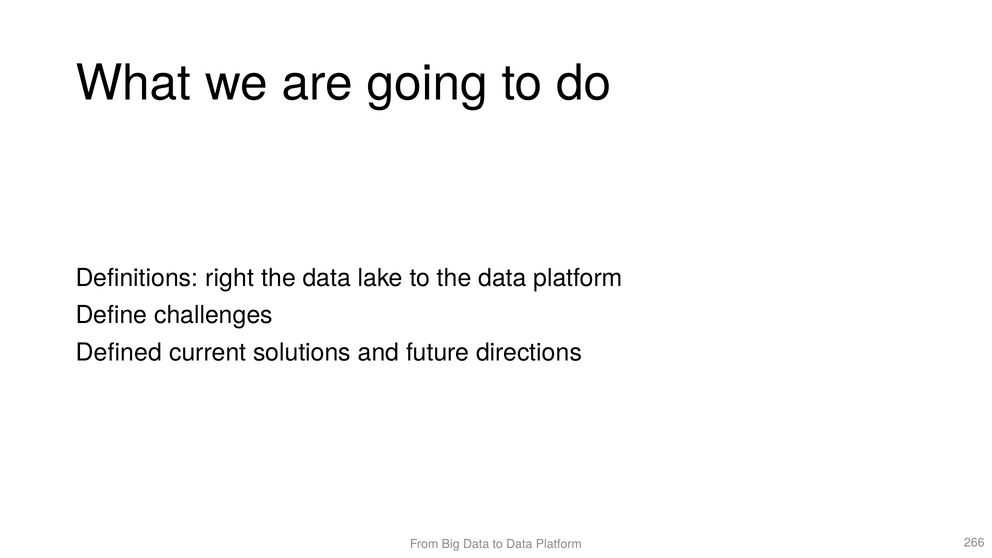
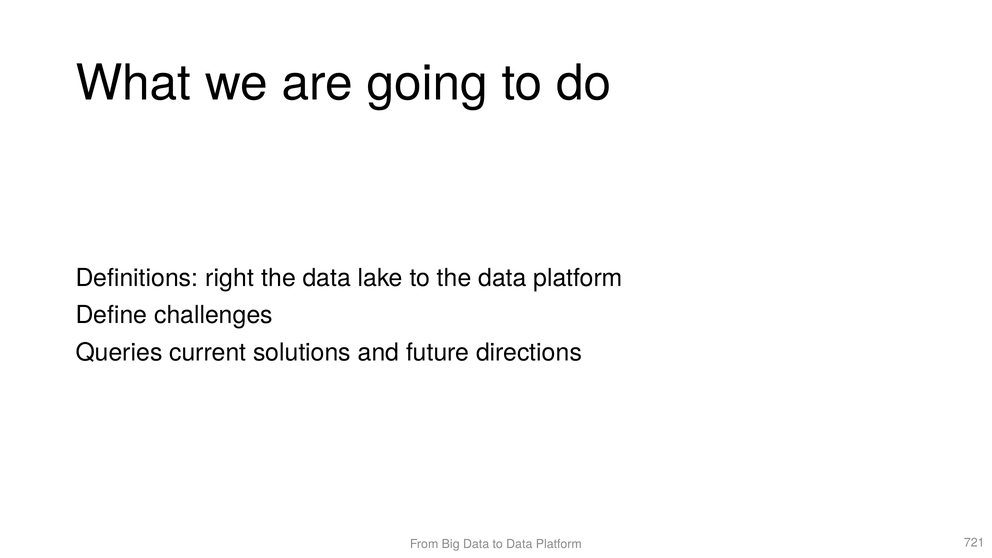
Defined: Defined -> Queries (119, 352)
266: 266 -> 721 (974, 543)
